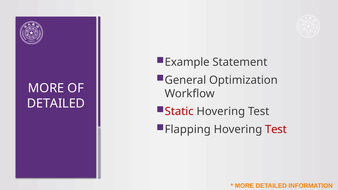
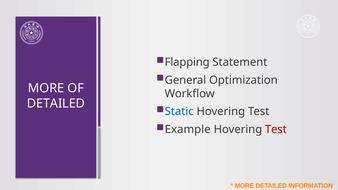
Example: Example -> Flapping (187, 62)
Static colour: red -> blue (179, 112)
Flapping: Flapping -> Example (188, 129)
